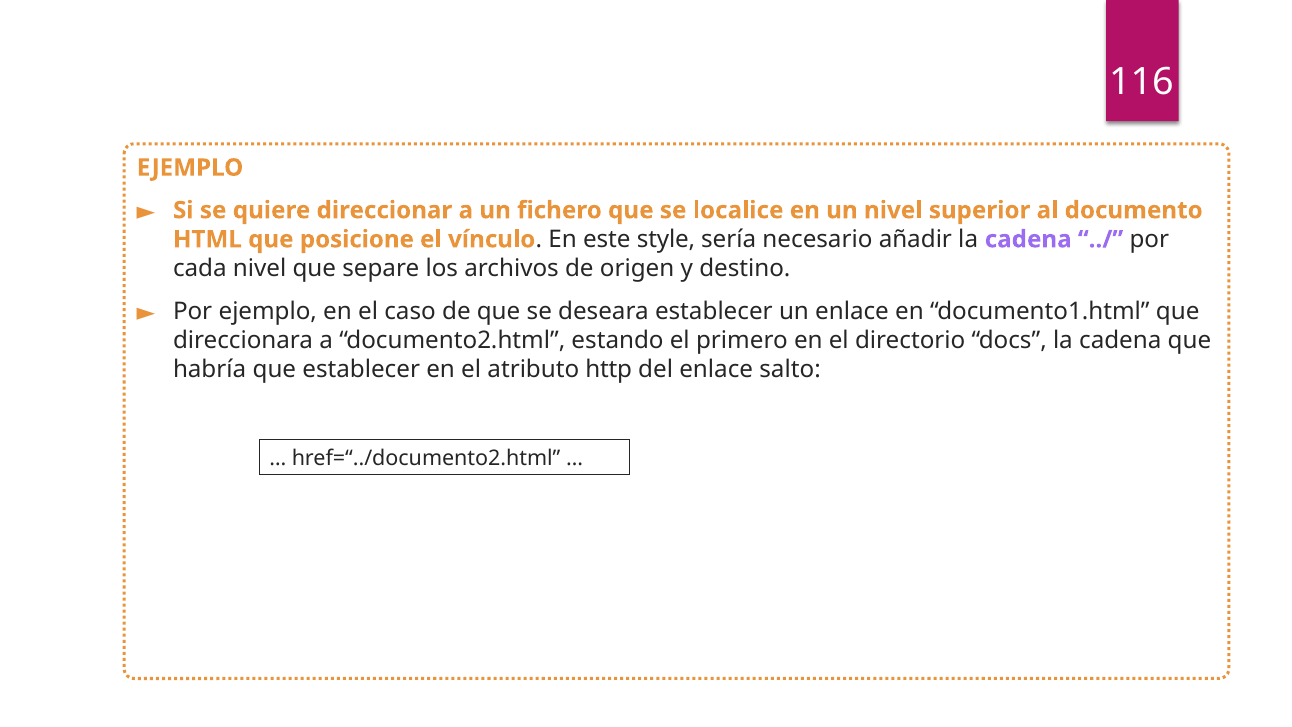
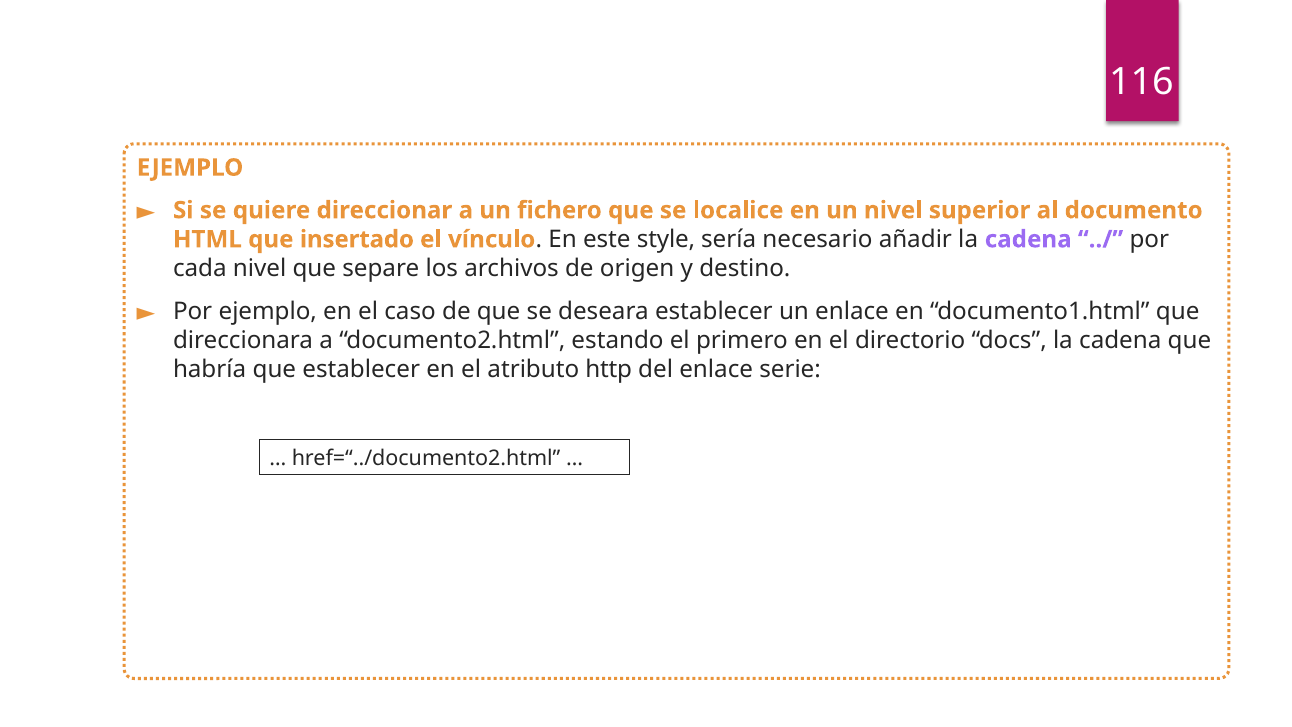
posicione: posicione -> insertado (357, 239)
salto: salto -> serie (790, 369)
